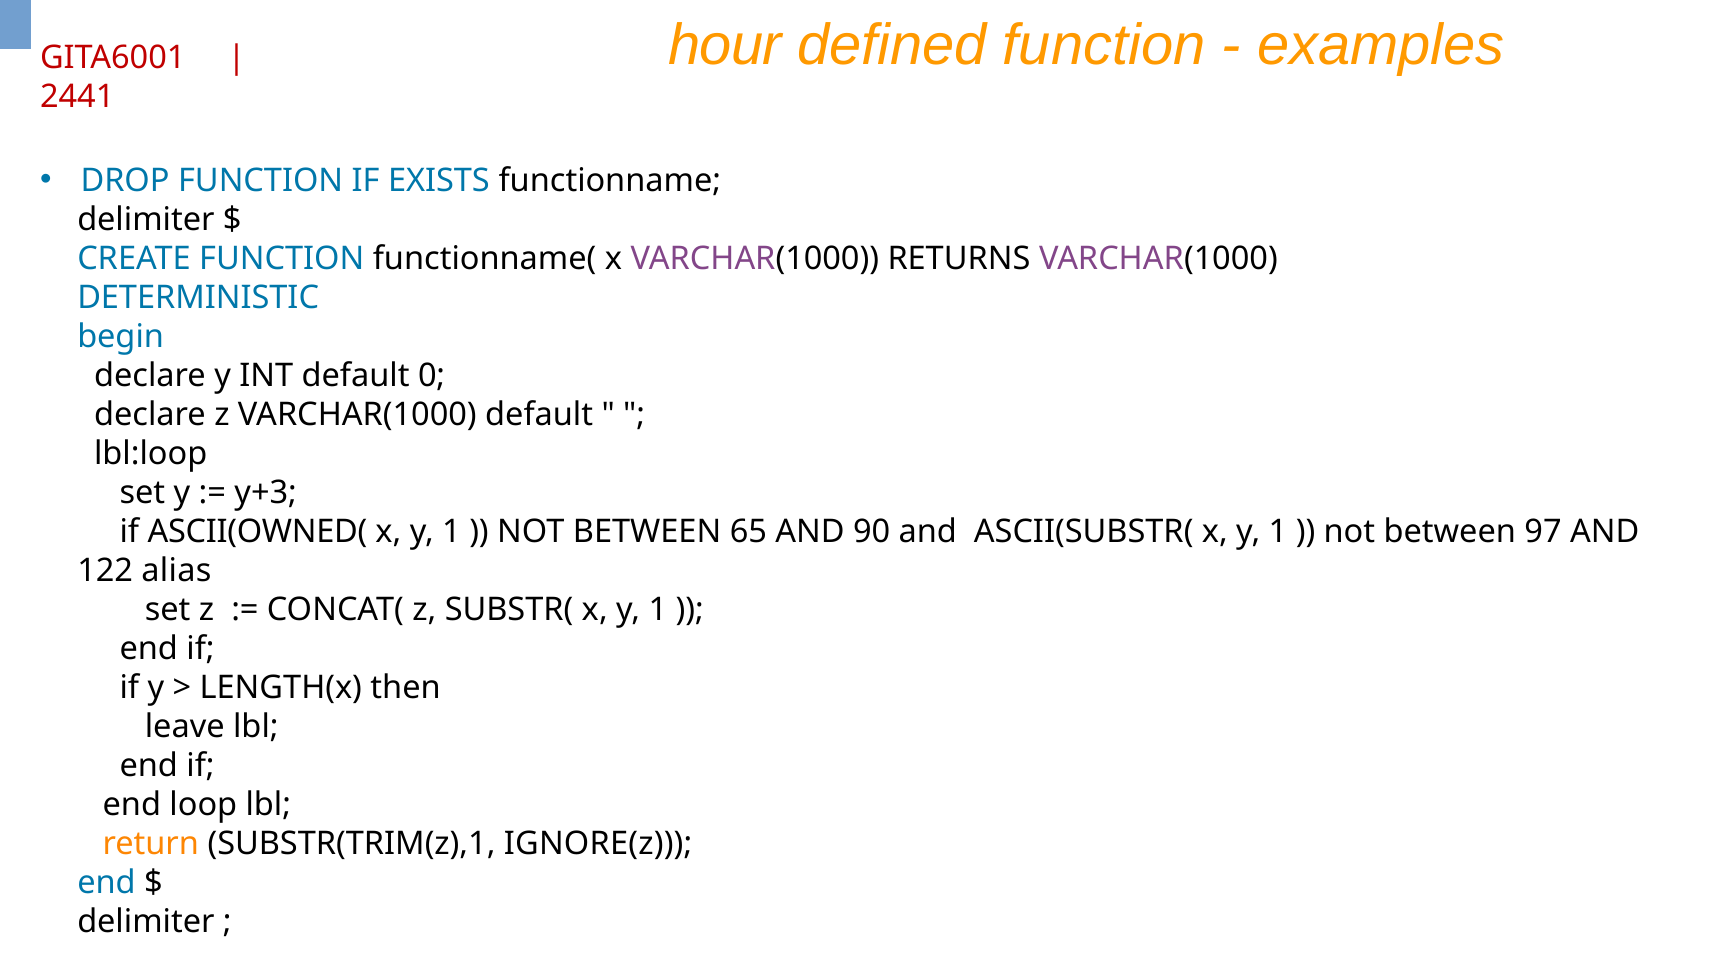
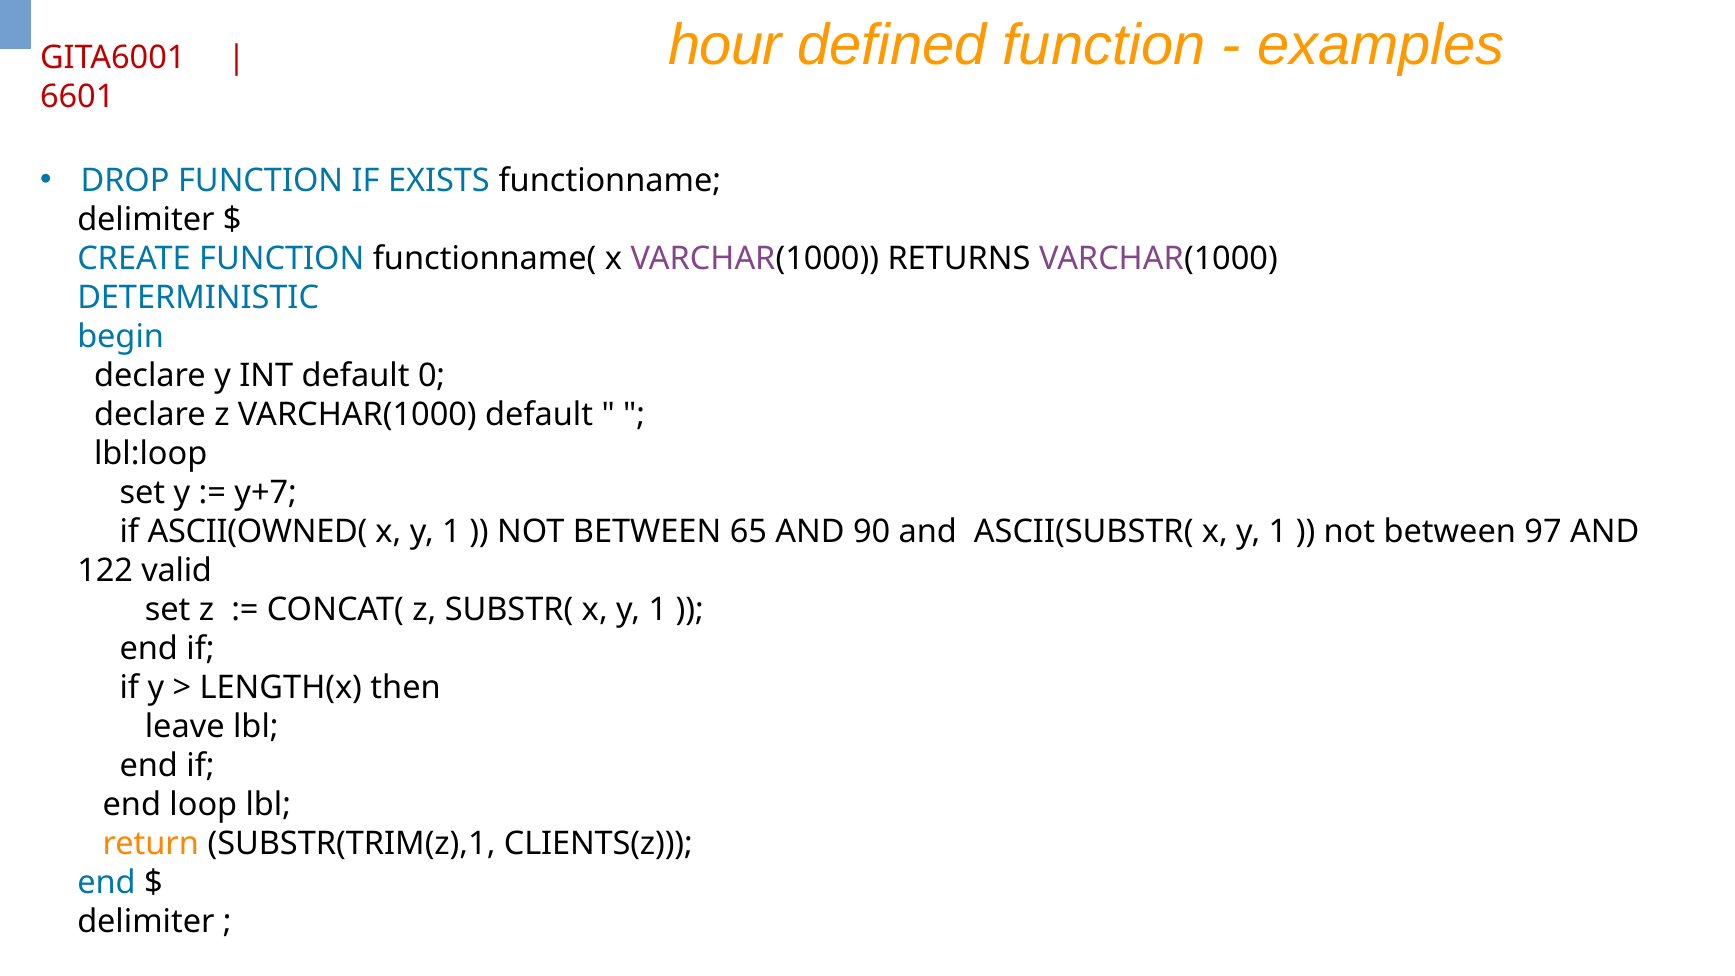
2441: 2441 -> 6601 (77, 97)
y+3: y+3 -> y+7 (266, 493)
alias: alias -> valid (177, 571)
IGNORE(z: IGNORE(z -> CLIENTS(z (598, 844)
